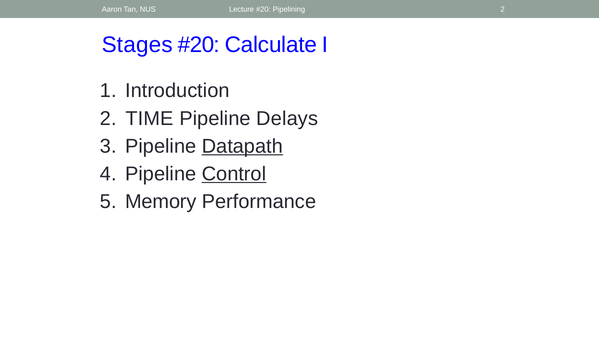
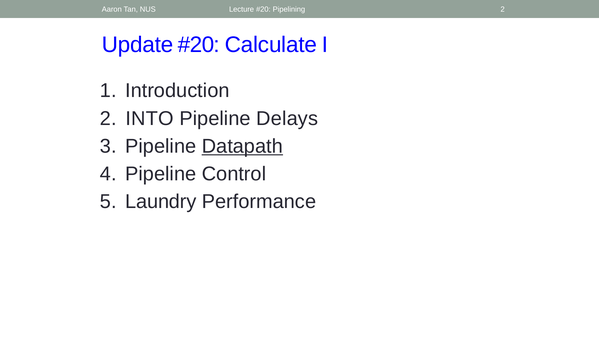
Stages: Stages -> Update (137, 45)
TIME: TIME -> INTO (149, 118)
Control underline: present -> none (234, 174)
Memory: Memory -> Laundry (161, 202)
